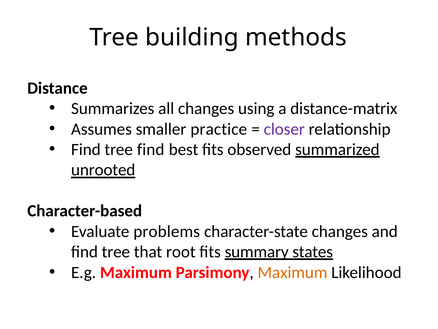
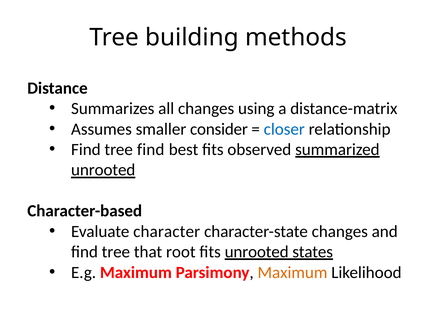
practice: practice -> consider (219, 129)
closer colour: purple -> blue (284, 129)
problems: problems -> character (167, 231)
fits summary: summary -> unrooted (257, 252)
